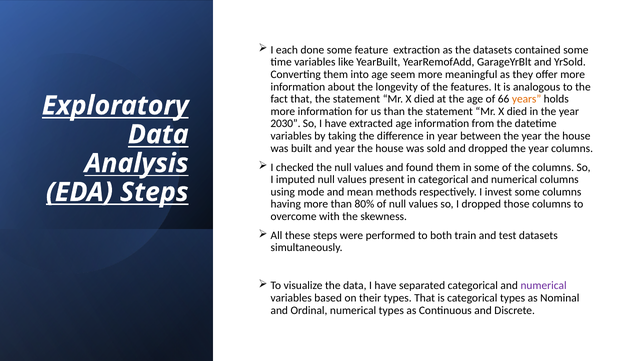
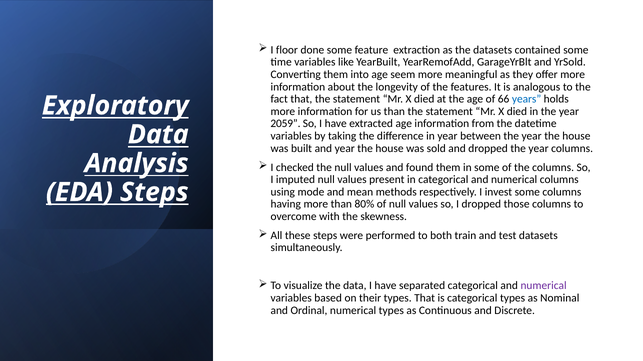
each: each -> floor (287, 50)
years colour: orange -> blue (527, 99)
2030: 2030 -> 2059 (285, 124)
